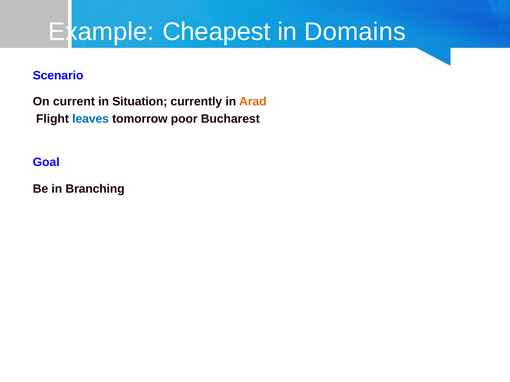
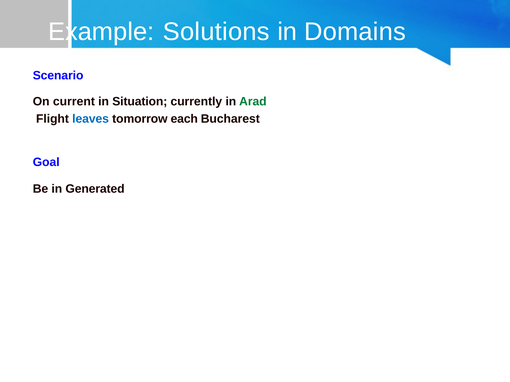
Cheapest: Cheapest -> Solutions (216, 32)
Arad colour: orange -> green (253, 102)
poor: poor -> each (184, 119)
Branching: Branching -> Generated (95, 189)
